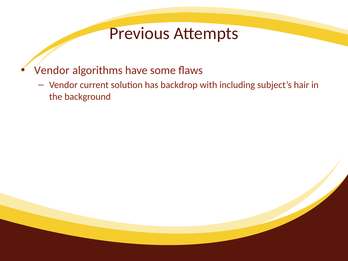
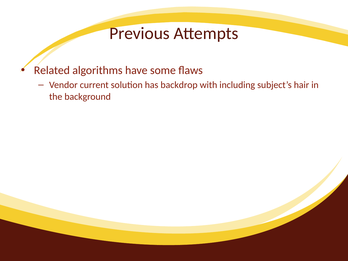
Vendor: Vendor -> Related (52, 70)
